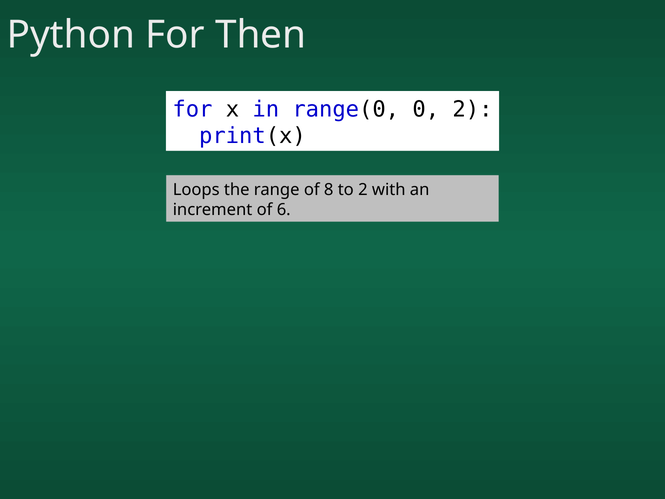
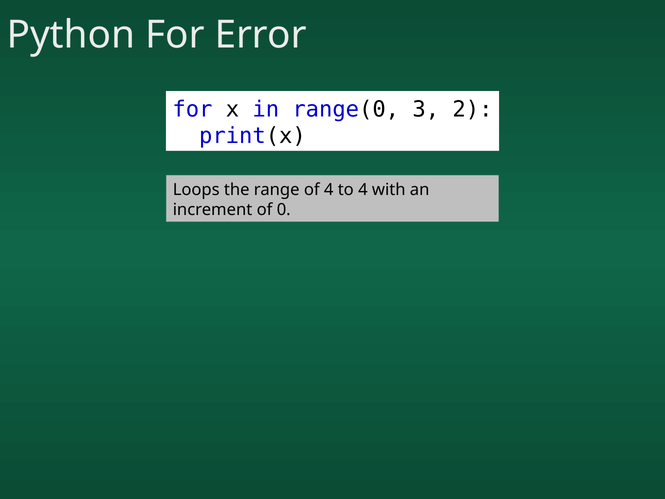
Then: Then -> Error (261, 35)
0: 0 -> 3 (426, 109)
of 8: 8 -> 4 (329, 190)
to 2: 2 -> 4 (363, 190)
6: 6 -> 0 (284, 209)
